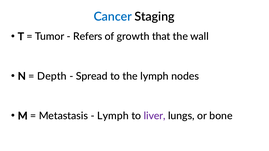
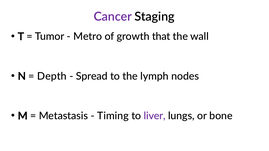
Cancer colour: blue -> purple (113, 17)
Refers: Refers -> Metro (88, 37)
Lymph: Lymph -> Timing (113, 116)
